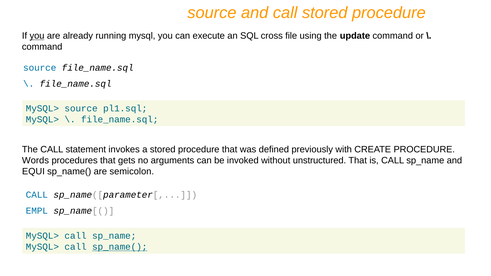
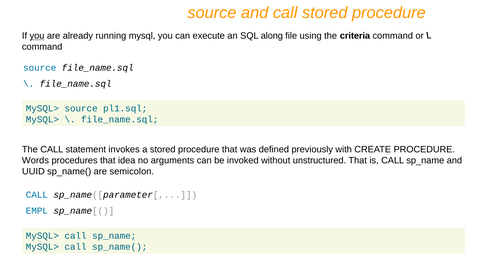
cross: cross -> along (272, 36)
update: update -> criteria (355, 36)
gets: gets -> idea (127, 161)
EQUI: EQUI -> UUID (33, 172)
sp_name( underline: present -> none (120, 247)
